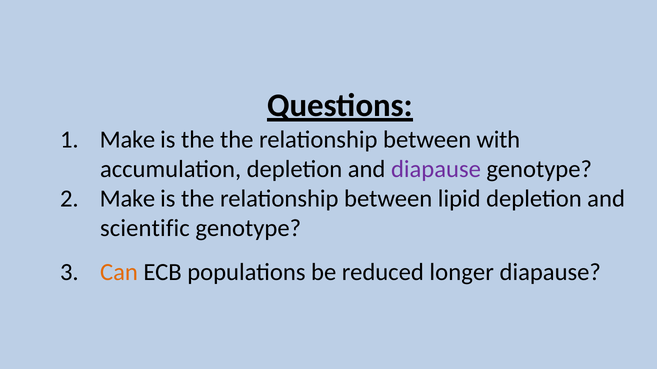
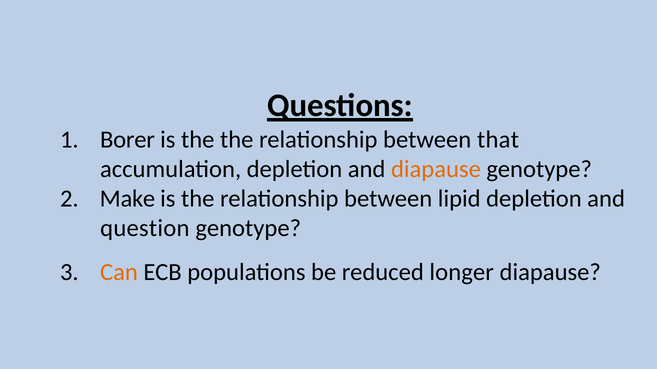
Make: Make -> Borer (127, 140)
with: with -> that (498, 140)
diapause colour: purple -> orange (436, 169)
scientific: scientific -> question (145, 228)
